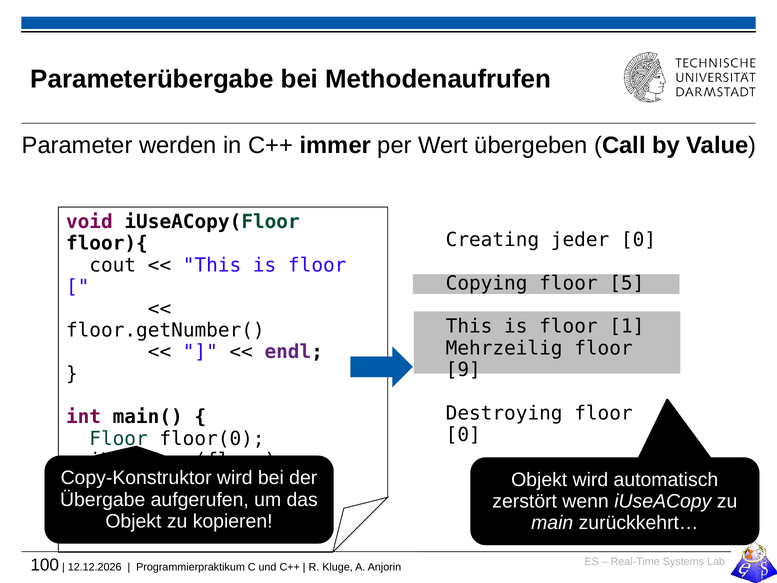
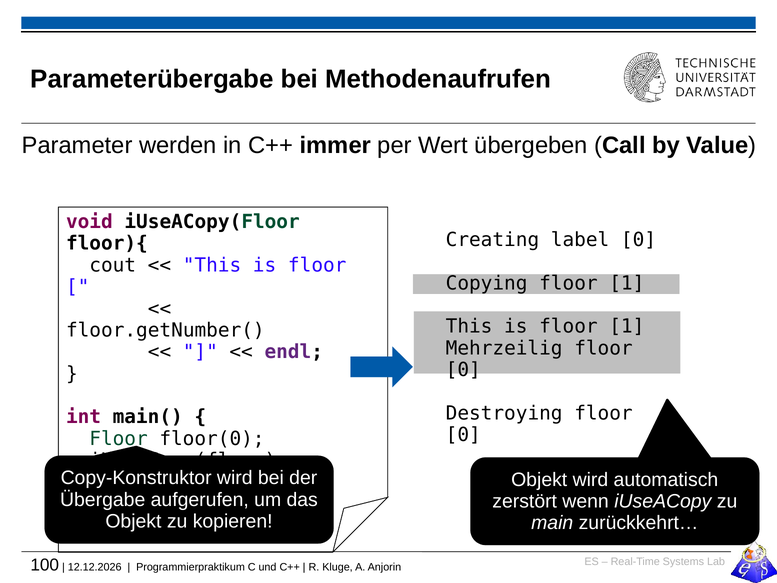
jeder: jeder -> label (580, 240)
Copying floor 5: 5 -> 1 (627, 283)
9: 9 -> 0 (463, 370)
